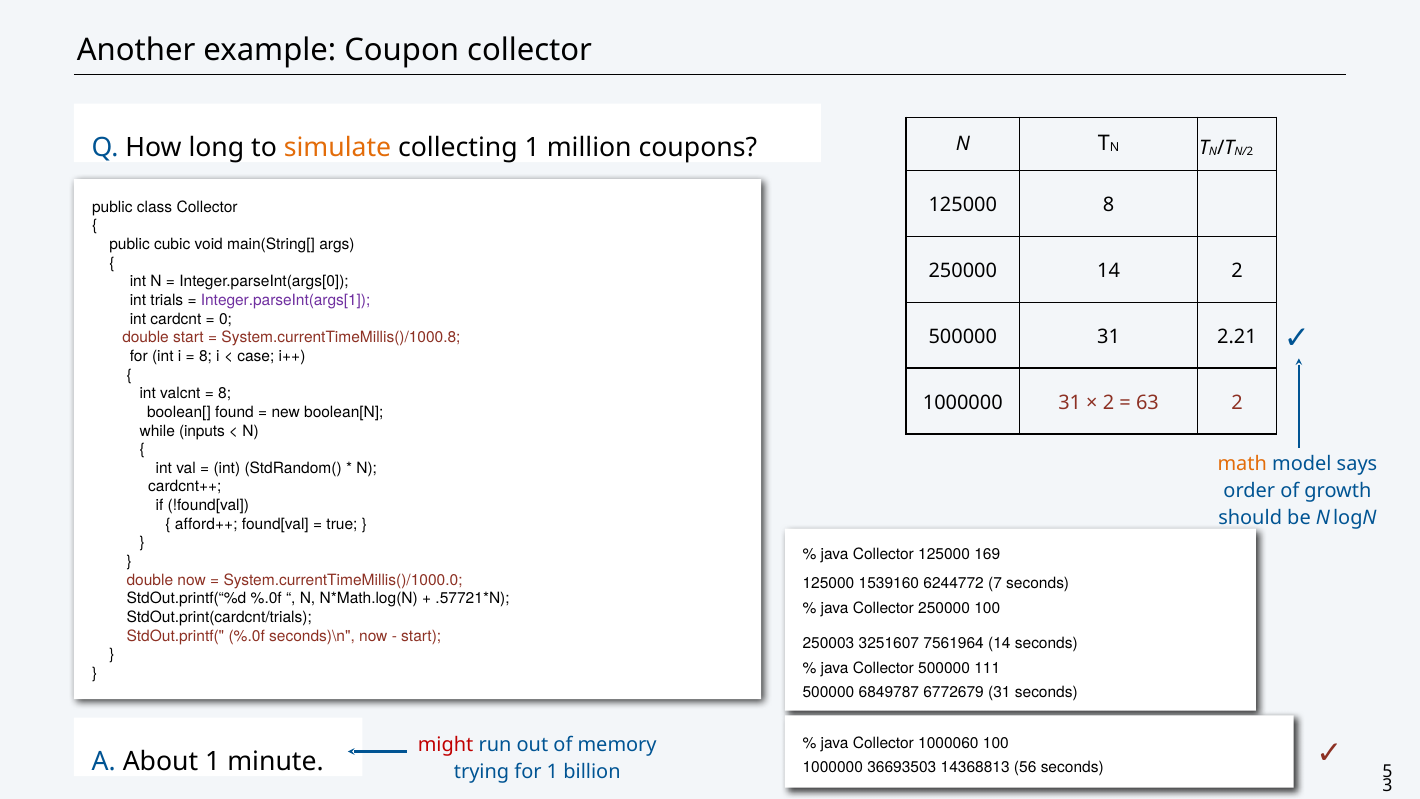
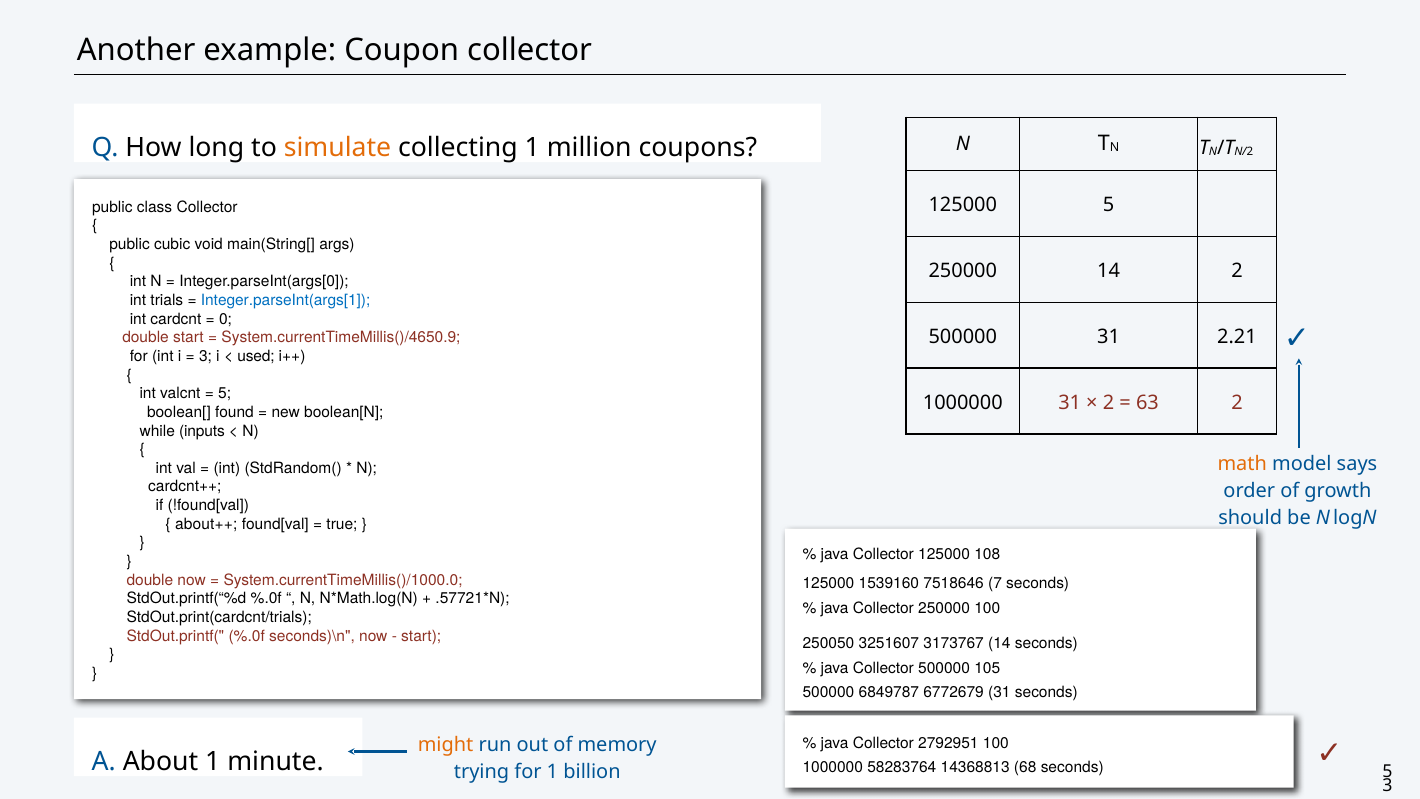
125000 8: 8 -> 5 (1109, 205)
Integer.parseInt(args[1 colour: purple -> blue (286, 300)
System.currentTimeMillis()/1000.8: System.currentTimeMillis()/1000.8 -> System.currentTimeMillis()/4650.9 (341, 338)
8: 8 -> 3 (205, 356)
case: case -> used (256, 356)
8: 8 -> 5 (225, 393)
afford++: afford++ -> about++ (206, 524)
169: 169 -> 108 (987, 555)
6244772: 6244772 -> 7518646 (954, 583)
250003: 250003 -> 250050 (828, 643)
7561964: 7561964 -> 3173767 (954, 643)
111: 111 -> 105 (987, 668)
1000060: 1000060 -> 2792951 (948, 743)
might colour: red -> orange (446, 745)
36693503: 36693503 -> 58283764 (902, 767)
56: 56 -> 68 (1025, 767)
